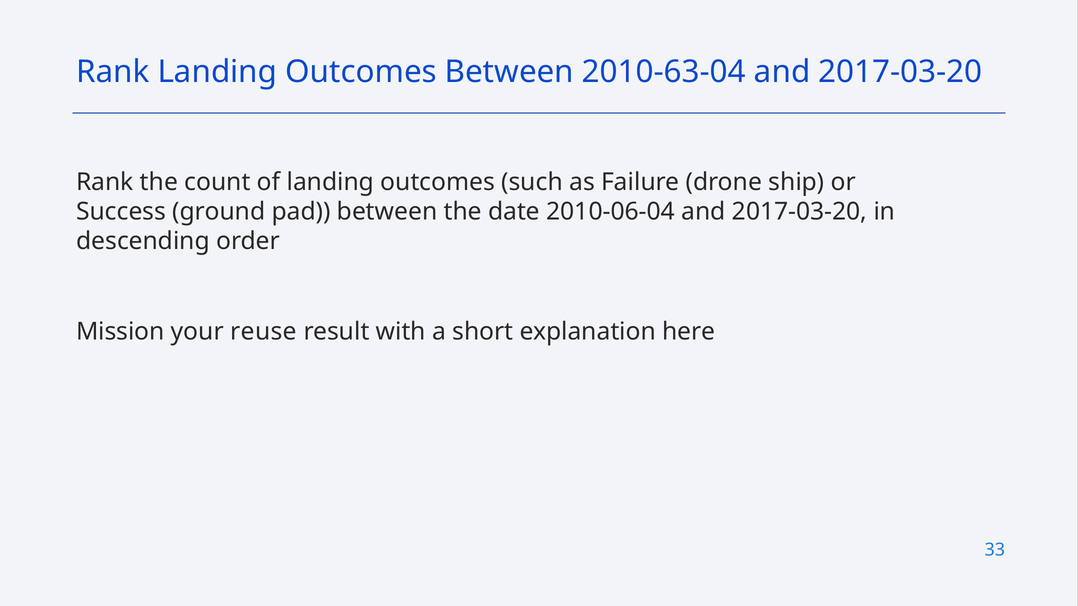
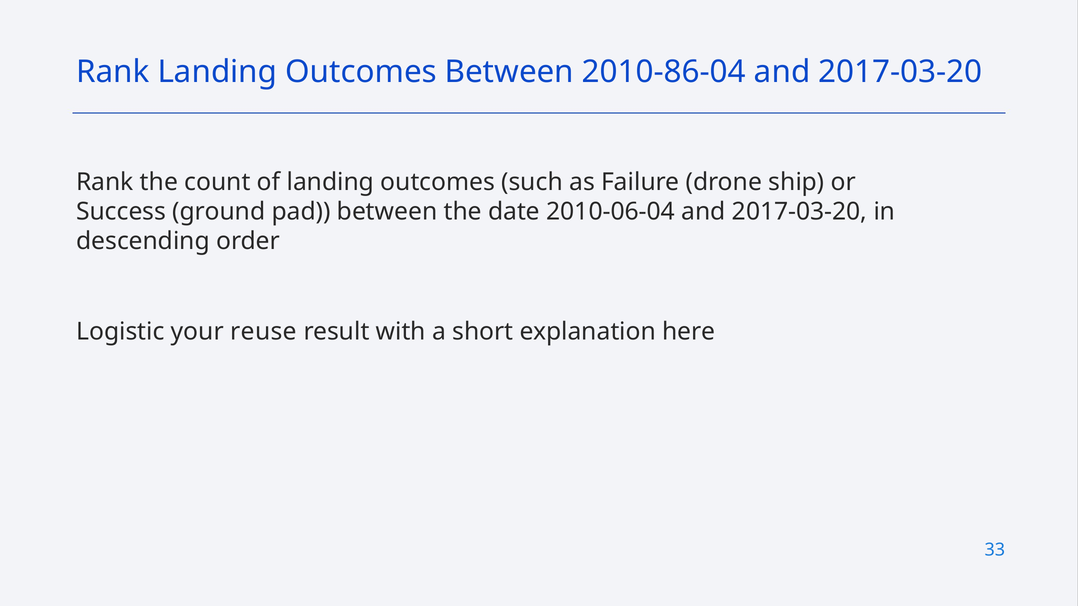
2010-63-04: 2010-63-04 -> 2010-86-04 (664, 72)
Mission: Mission -> Logistic (120, 332)
